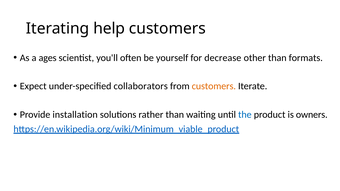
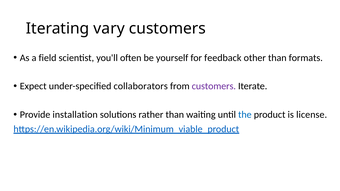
help: help -> vary (109, 29)
ages: ages -> field (48, 58)
decrease: decrease -> feedback (223, 58)
customers colour: orange -> purple (214, 86)
owners: owners -> license (312, 115)
